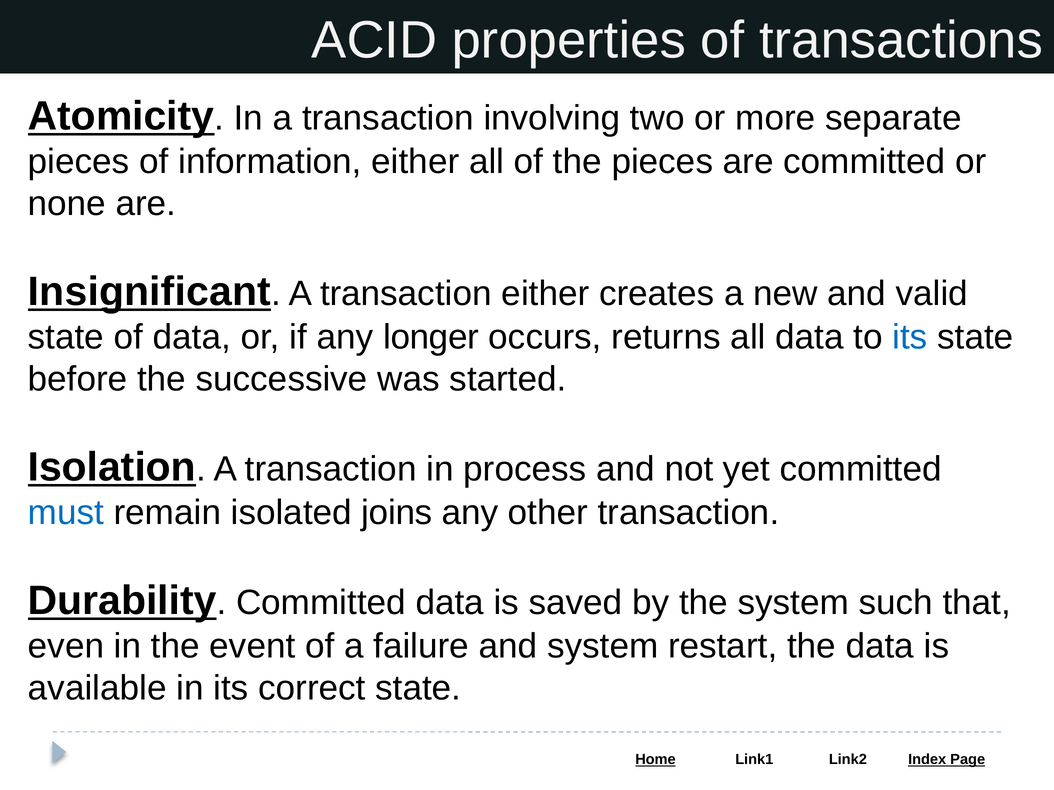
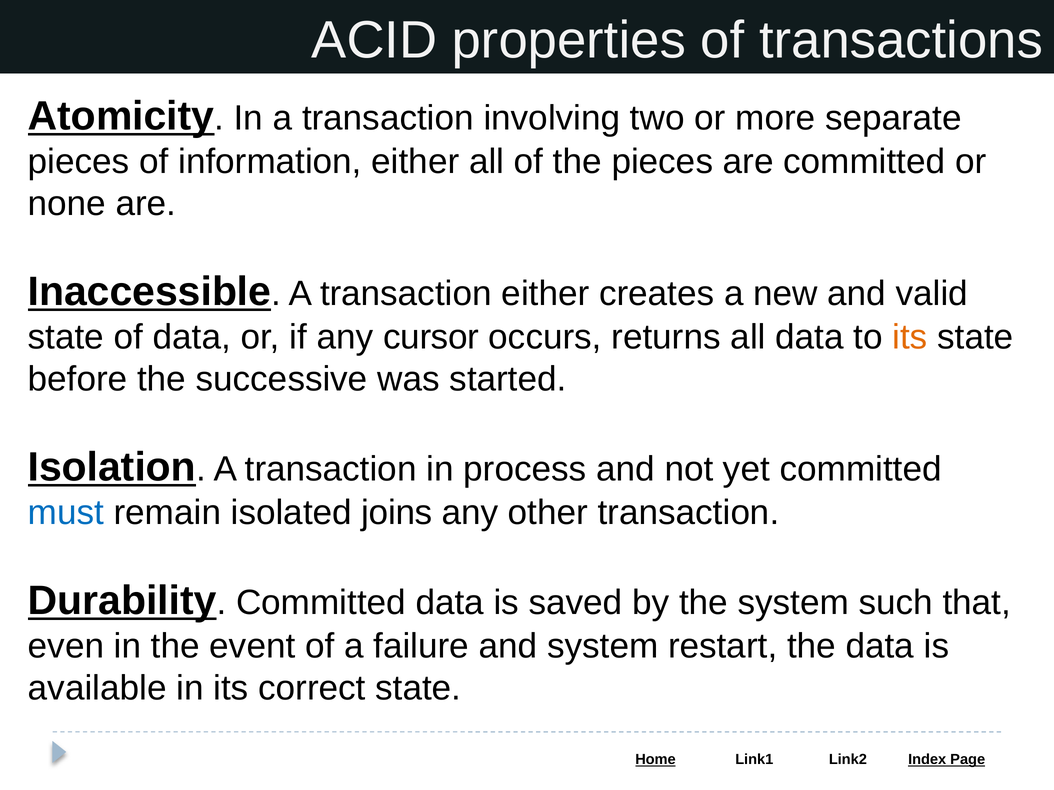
Insignificant: Insignificant -> Inaccessible (150, 292)
longer: longer -> cursor (431, 337)
its colour: blue -> orange (910, 337)
